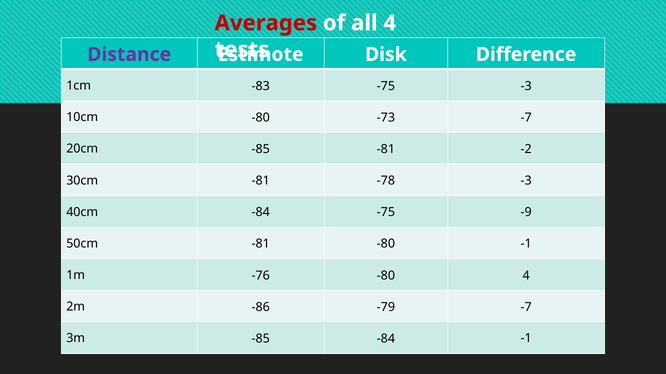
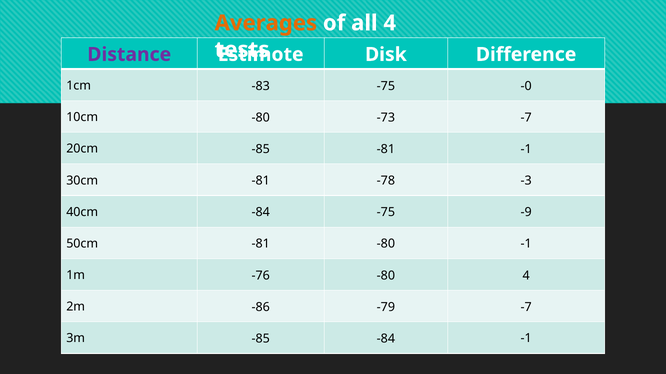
Averages colour: red -> orange (266, 23)
-75 -3: -3 -> -0 (526, 86)
-81 -2: -2 -> -1 (526, 149)
